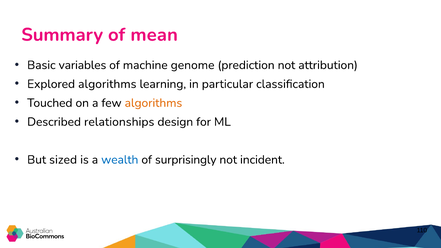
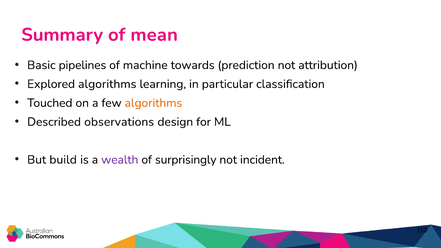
variables: variables -> pipelines (82, 65)
genome: genome -> towards (193, 65)
relationships: relationships -> observations (119, 122)
sized: sized -> build (63, 160)
wealth colour: blue -> purple (120, 160)
